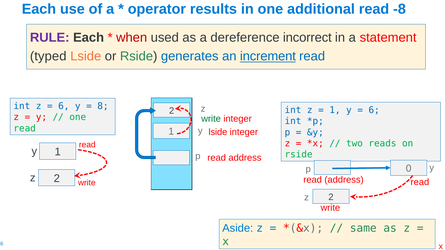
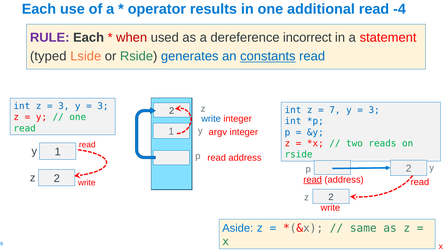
-8: -8 -> -4 (400, 9)
increment: increment -> constants (268, 56)
6: 6 -> 3 (64, 106)
8: 8 -> 3 (103, 106)
1: 1 -> 7 (335, 110)
6: 6 -> 3 (374, 110)
write colour: green -> blue (211, 119)
lside: lside -> argv (218, 132)
p 0: 0 -> 2 (409, 169)
read underline: none -> present (313, 180)
